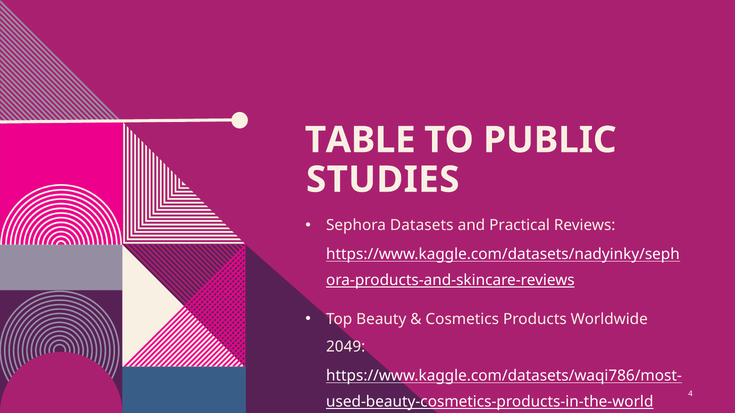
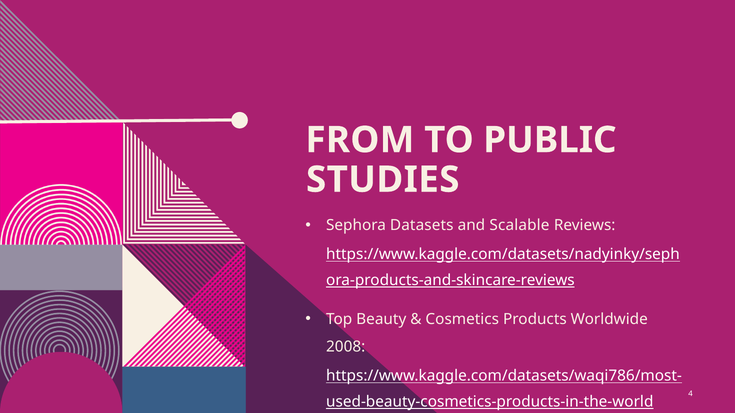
TABLE: TABLE -> FROM (360, 140)
Practical: Practical -> Scalable (519, 226)
2049: 2049 -> 2008 (346, 347)
